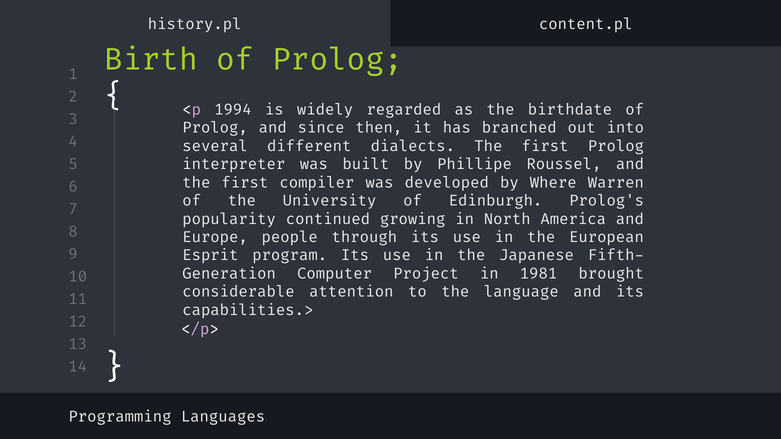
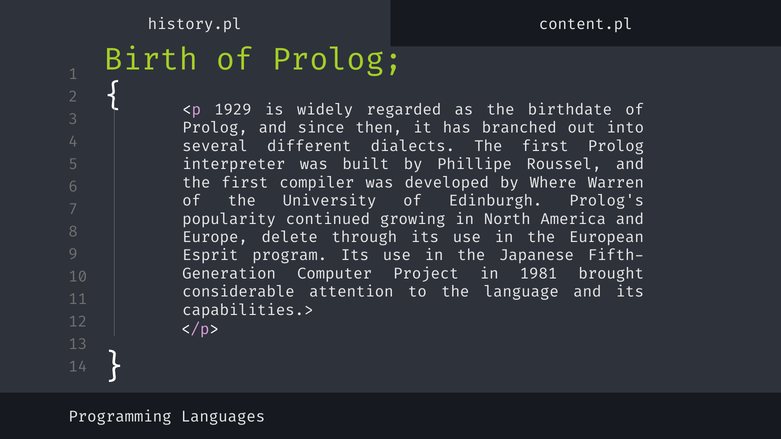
1994: 1994 -> 1929 (233, 110)
people: people -> delete (290, 237)
